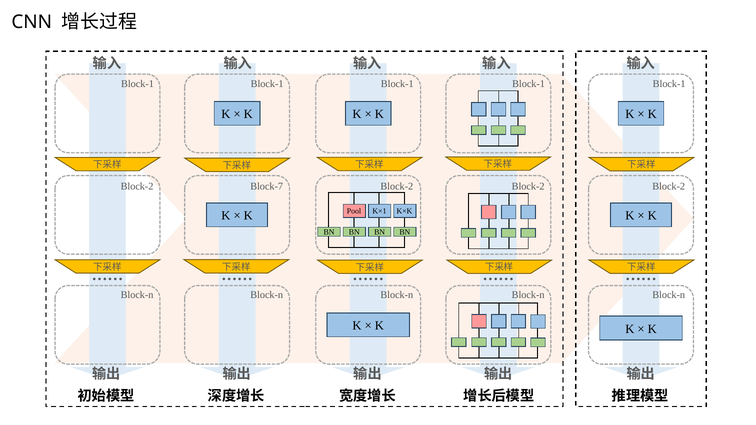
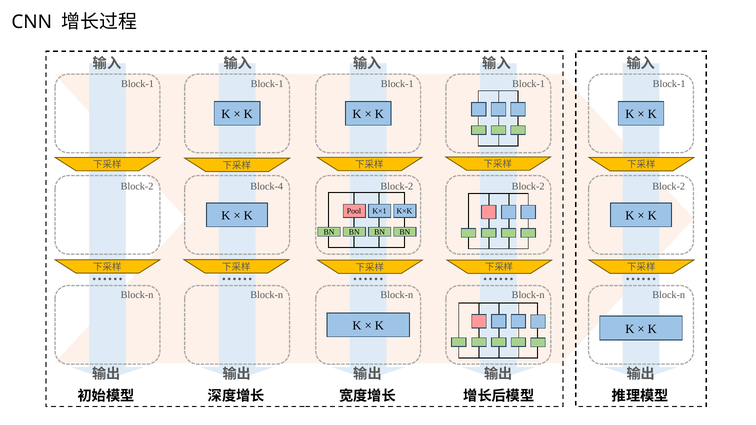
Block-7: Block-7 -> Block-4 (267, 186)
